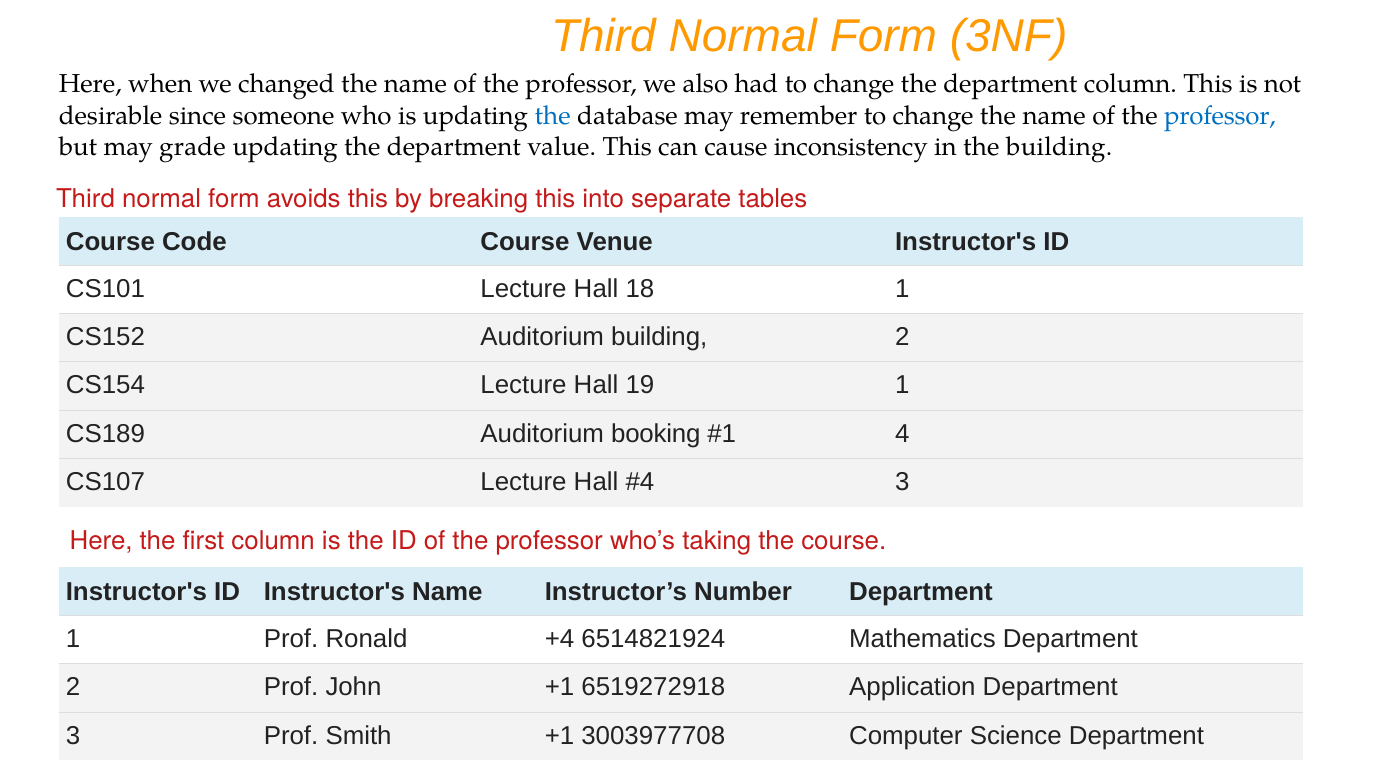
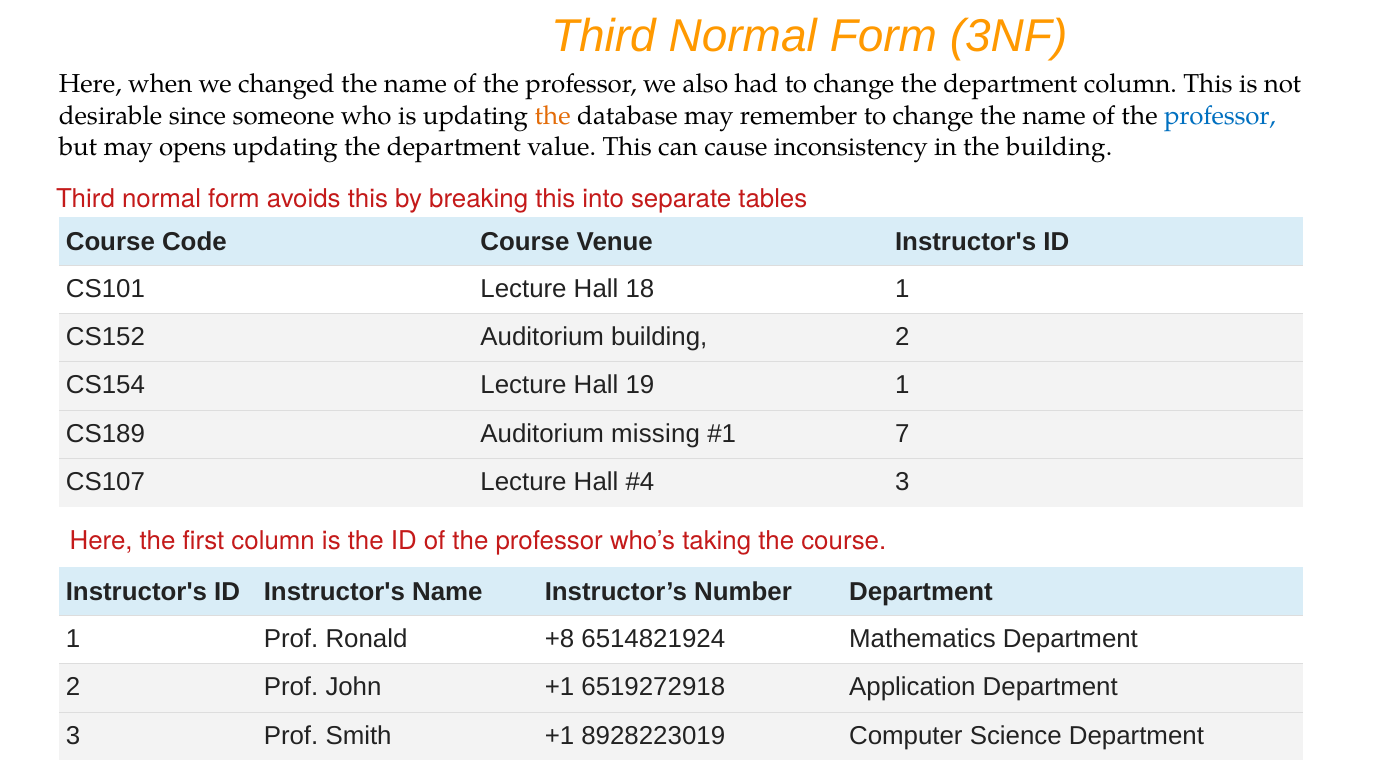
the colour: blue -> orange (553, 116)
grade: grade -> opens (193, 147)
booking: booking -> missing (656, 434)
4: 4 -> 7 (902, 434)
+4: +4 -> +8 (560, 639)
3003977708: 3003977708 -> 8928223019 (653, 736)
